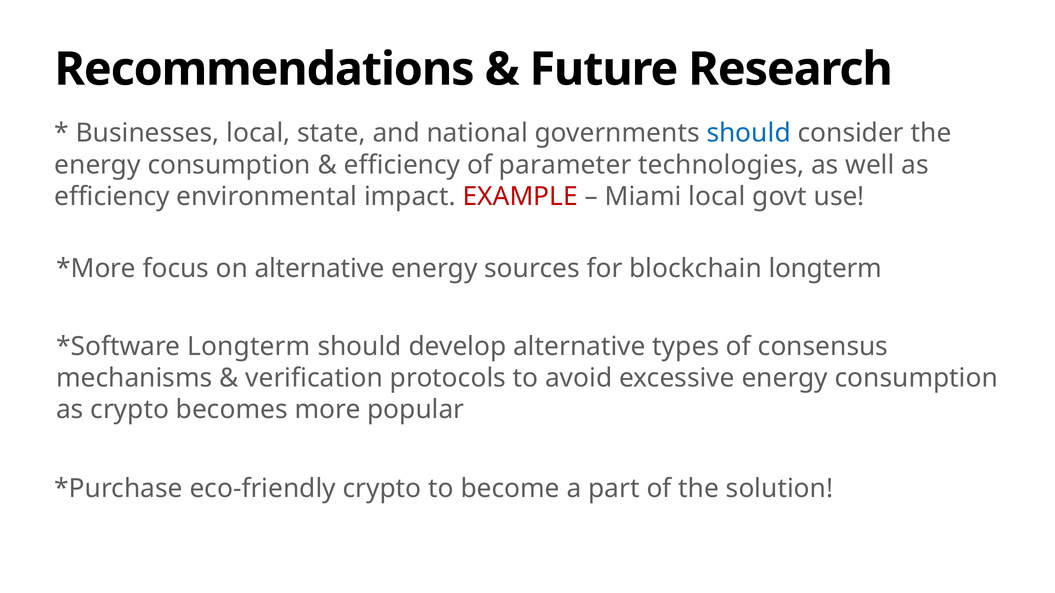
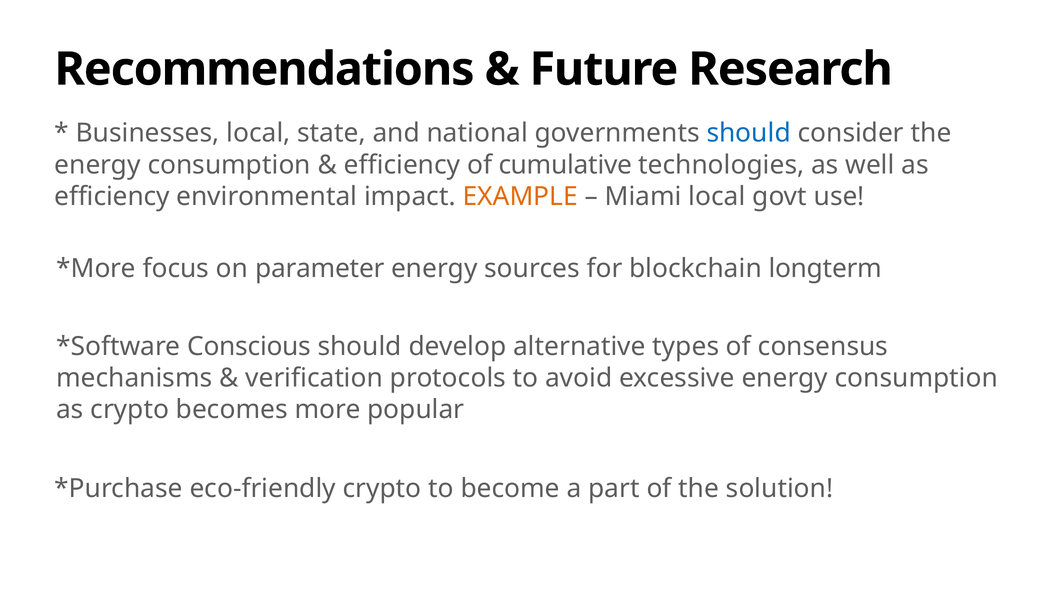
parameter: parameter -> cumulative (565, 165)
EXAMPLE colour: red -> orange (520, 197)
on alternative: alternative -> parameter (320, 269)
Longterm: Longterm -> Conscious (249, 347)
